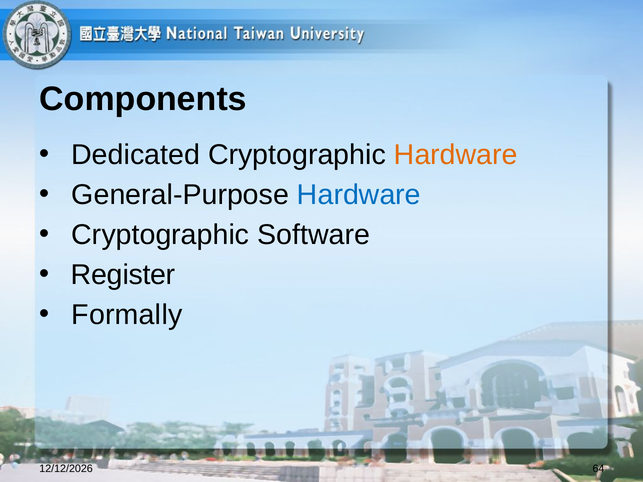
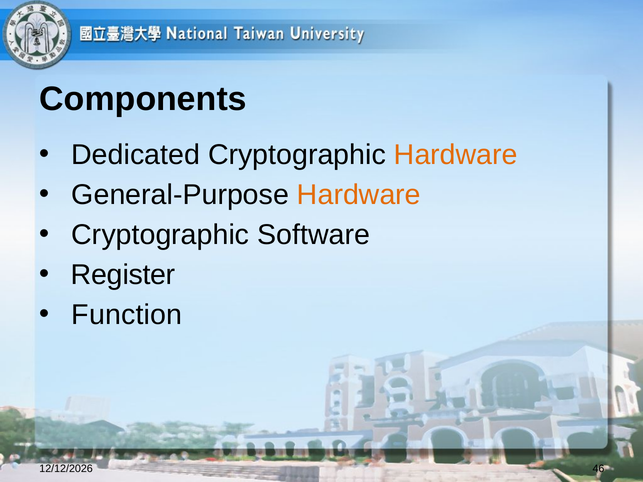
Hardware colour: blue -> orange (359, 195)
Formally: Formally -> Function (127, 315)
64: 64 -> 46 (598, 469)
